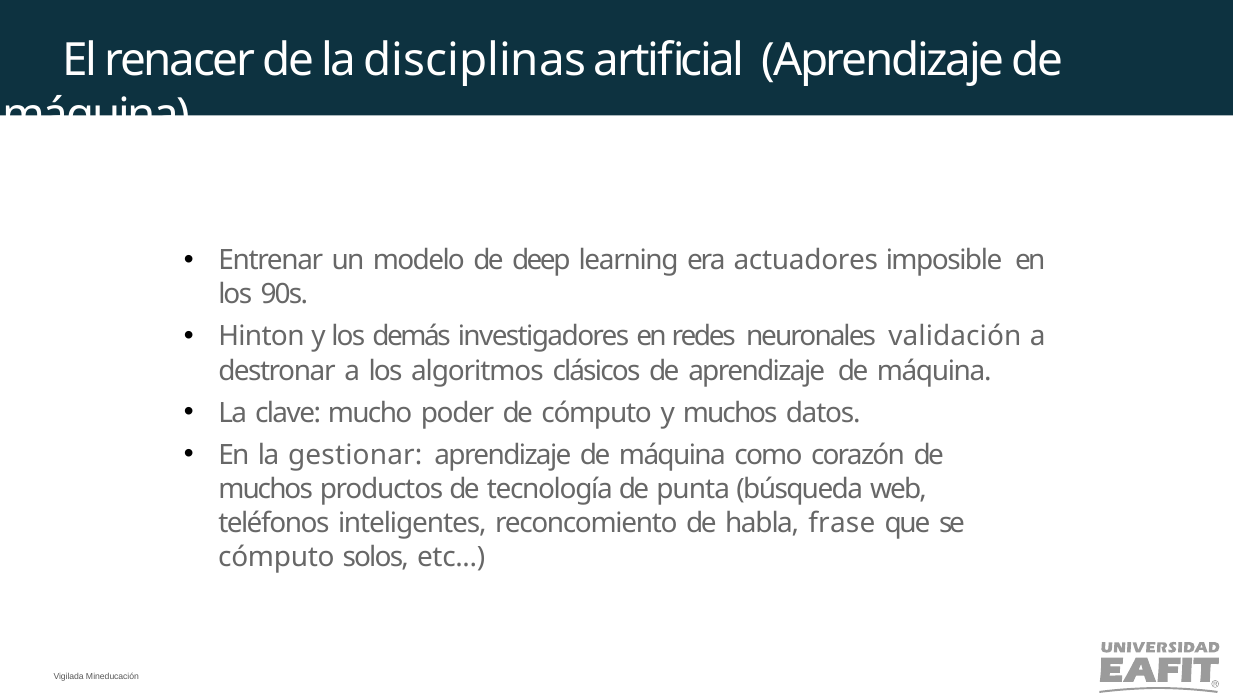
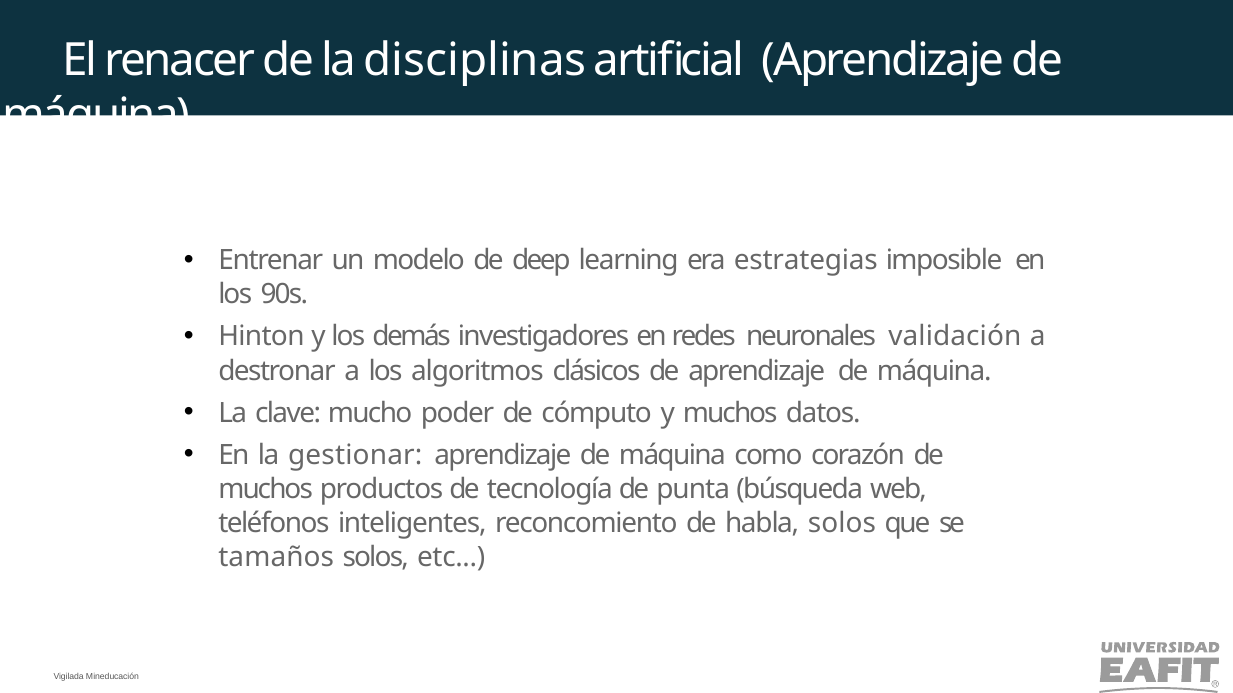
actuadores: actuadores -> estrategias (806, 261)
habla frase: frase -> solos (842, 524)
cómputo: cómputo -> tamaños (276, 558)
